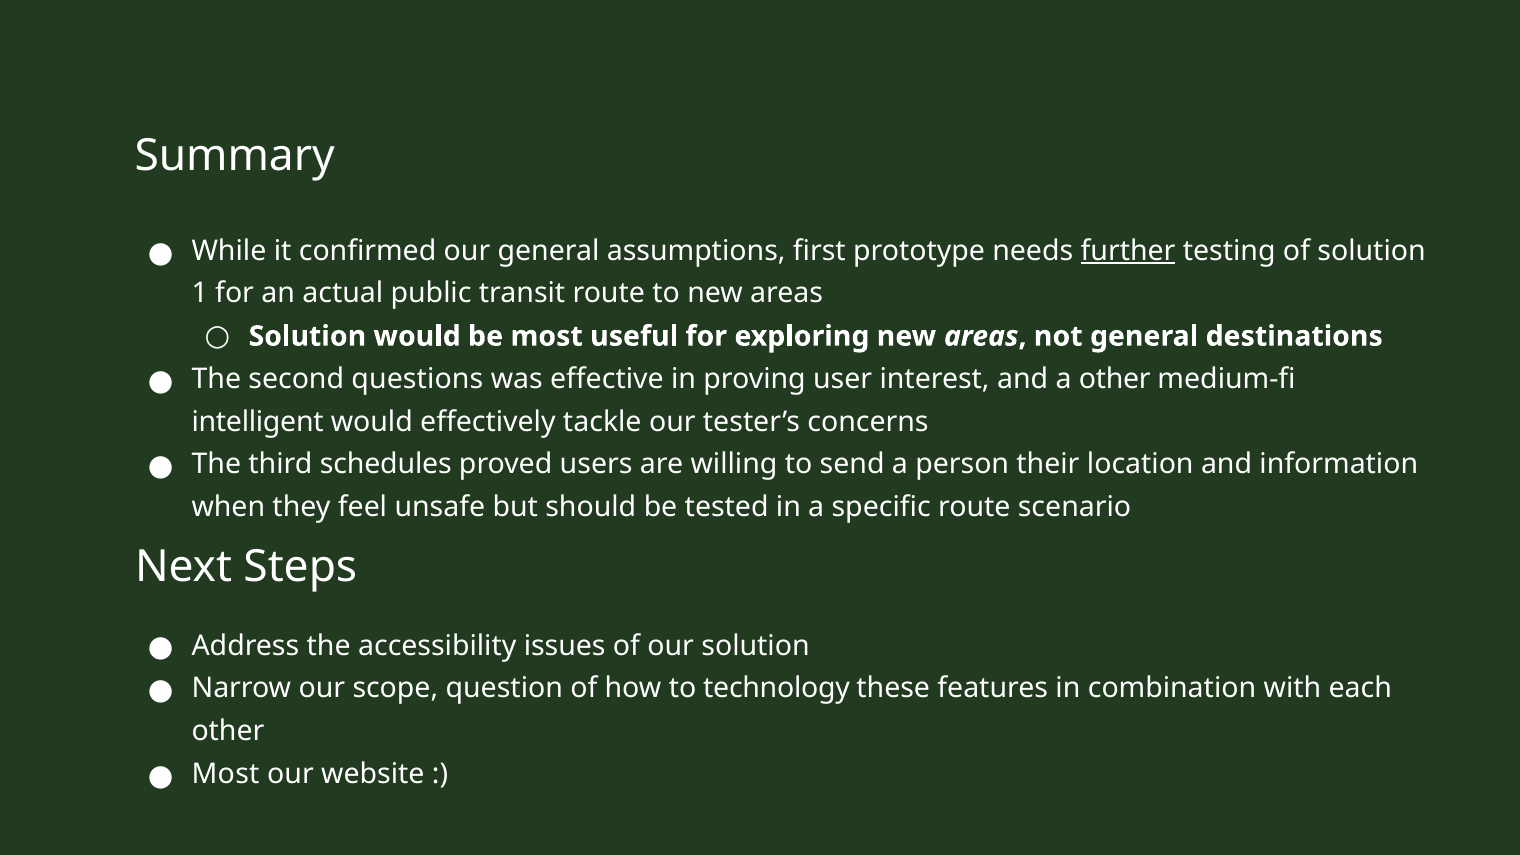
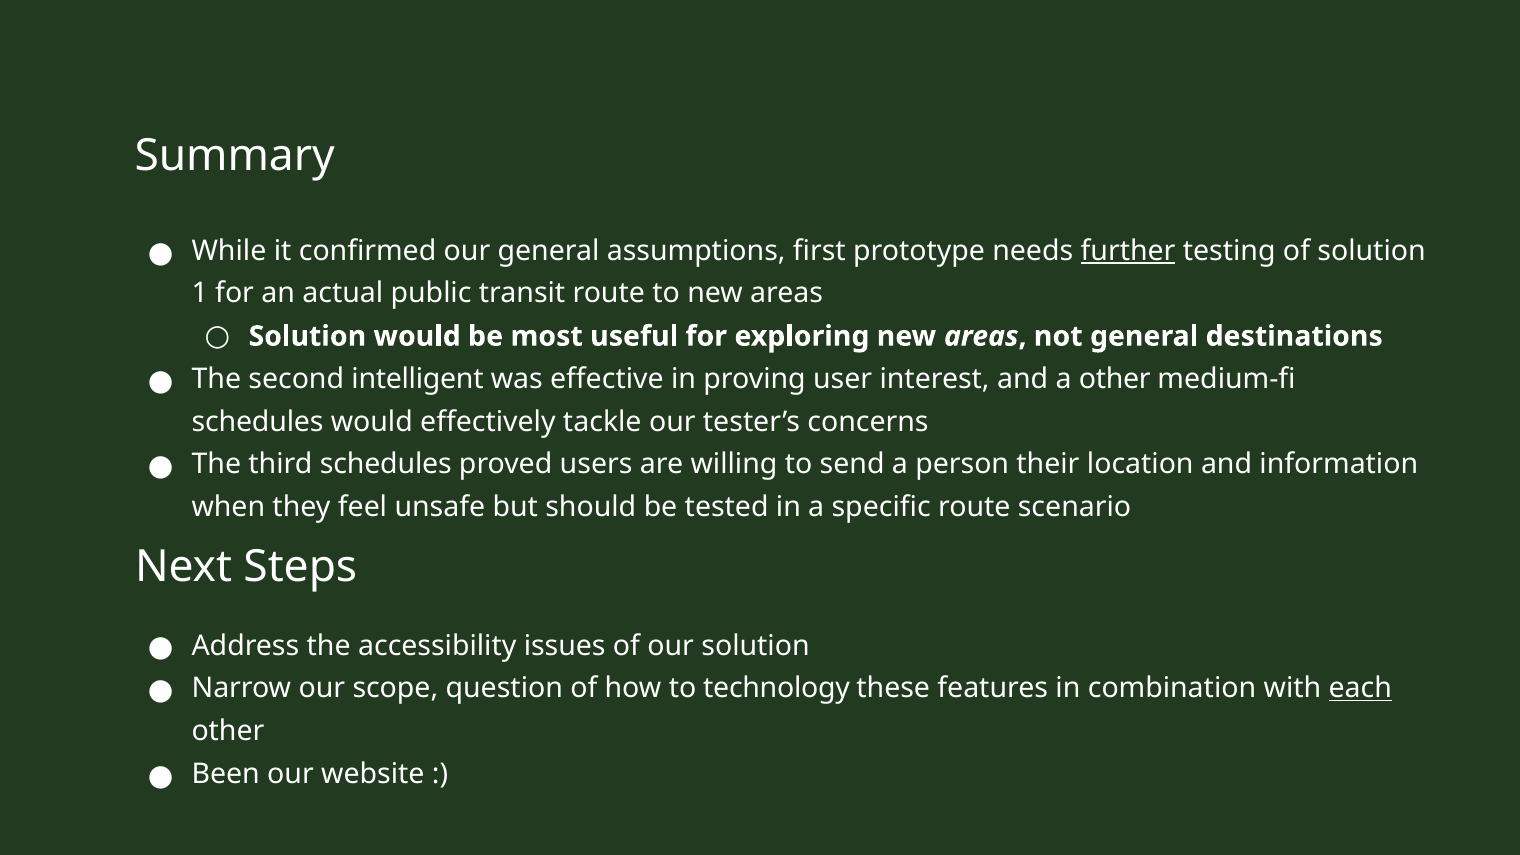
questions: questions -> intelligent (418, 379)
intelligent: intelligent -> schedules (258, 422)
each underline: none -> present (1360, 688)
Most: Most -> Been (226, 774)
